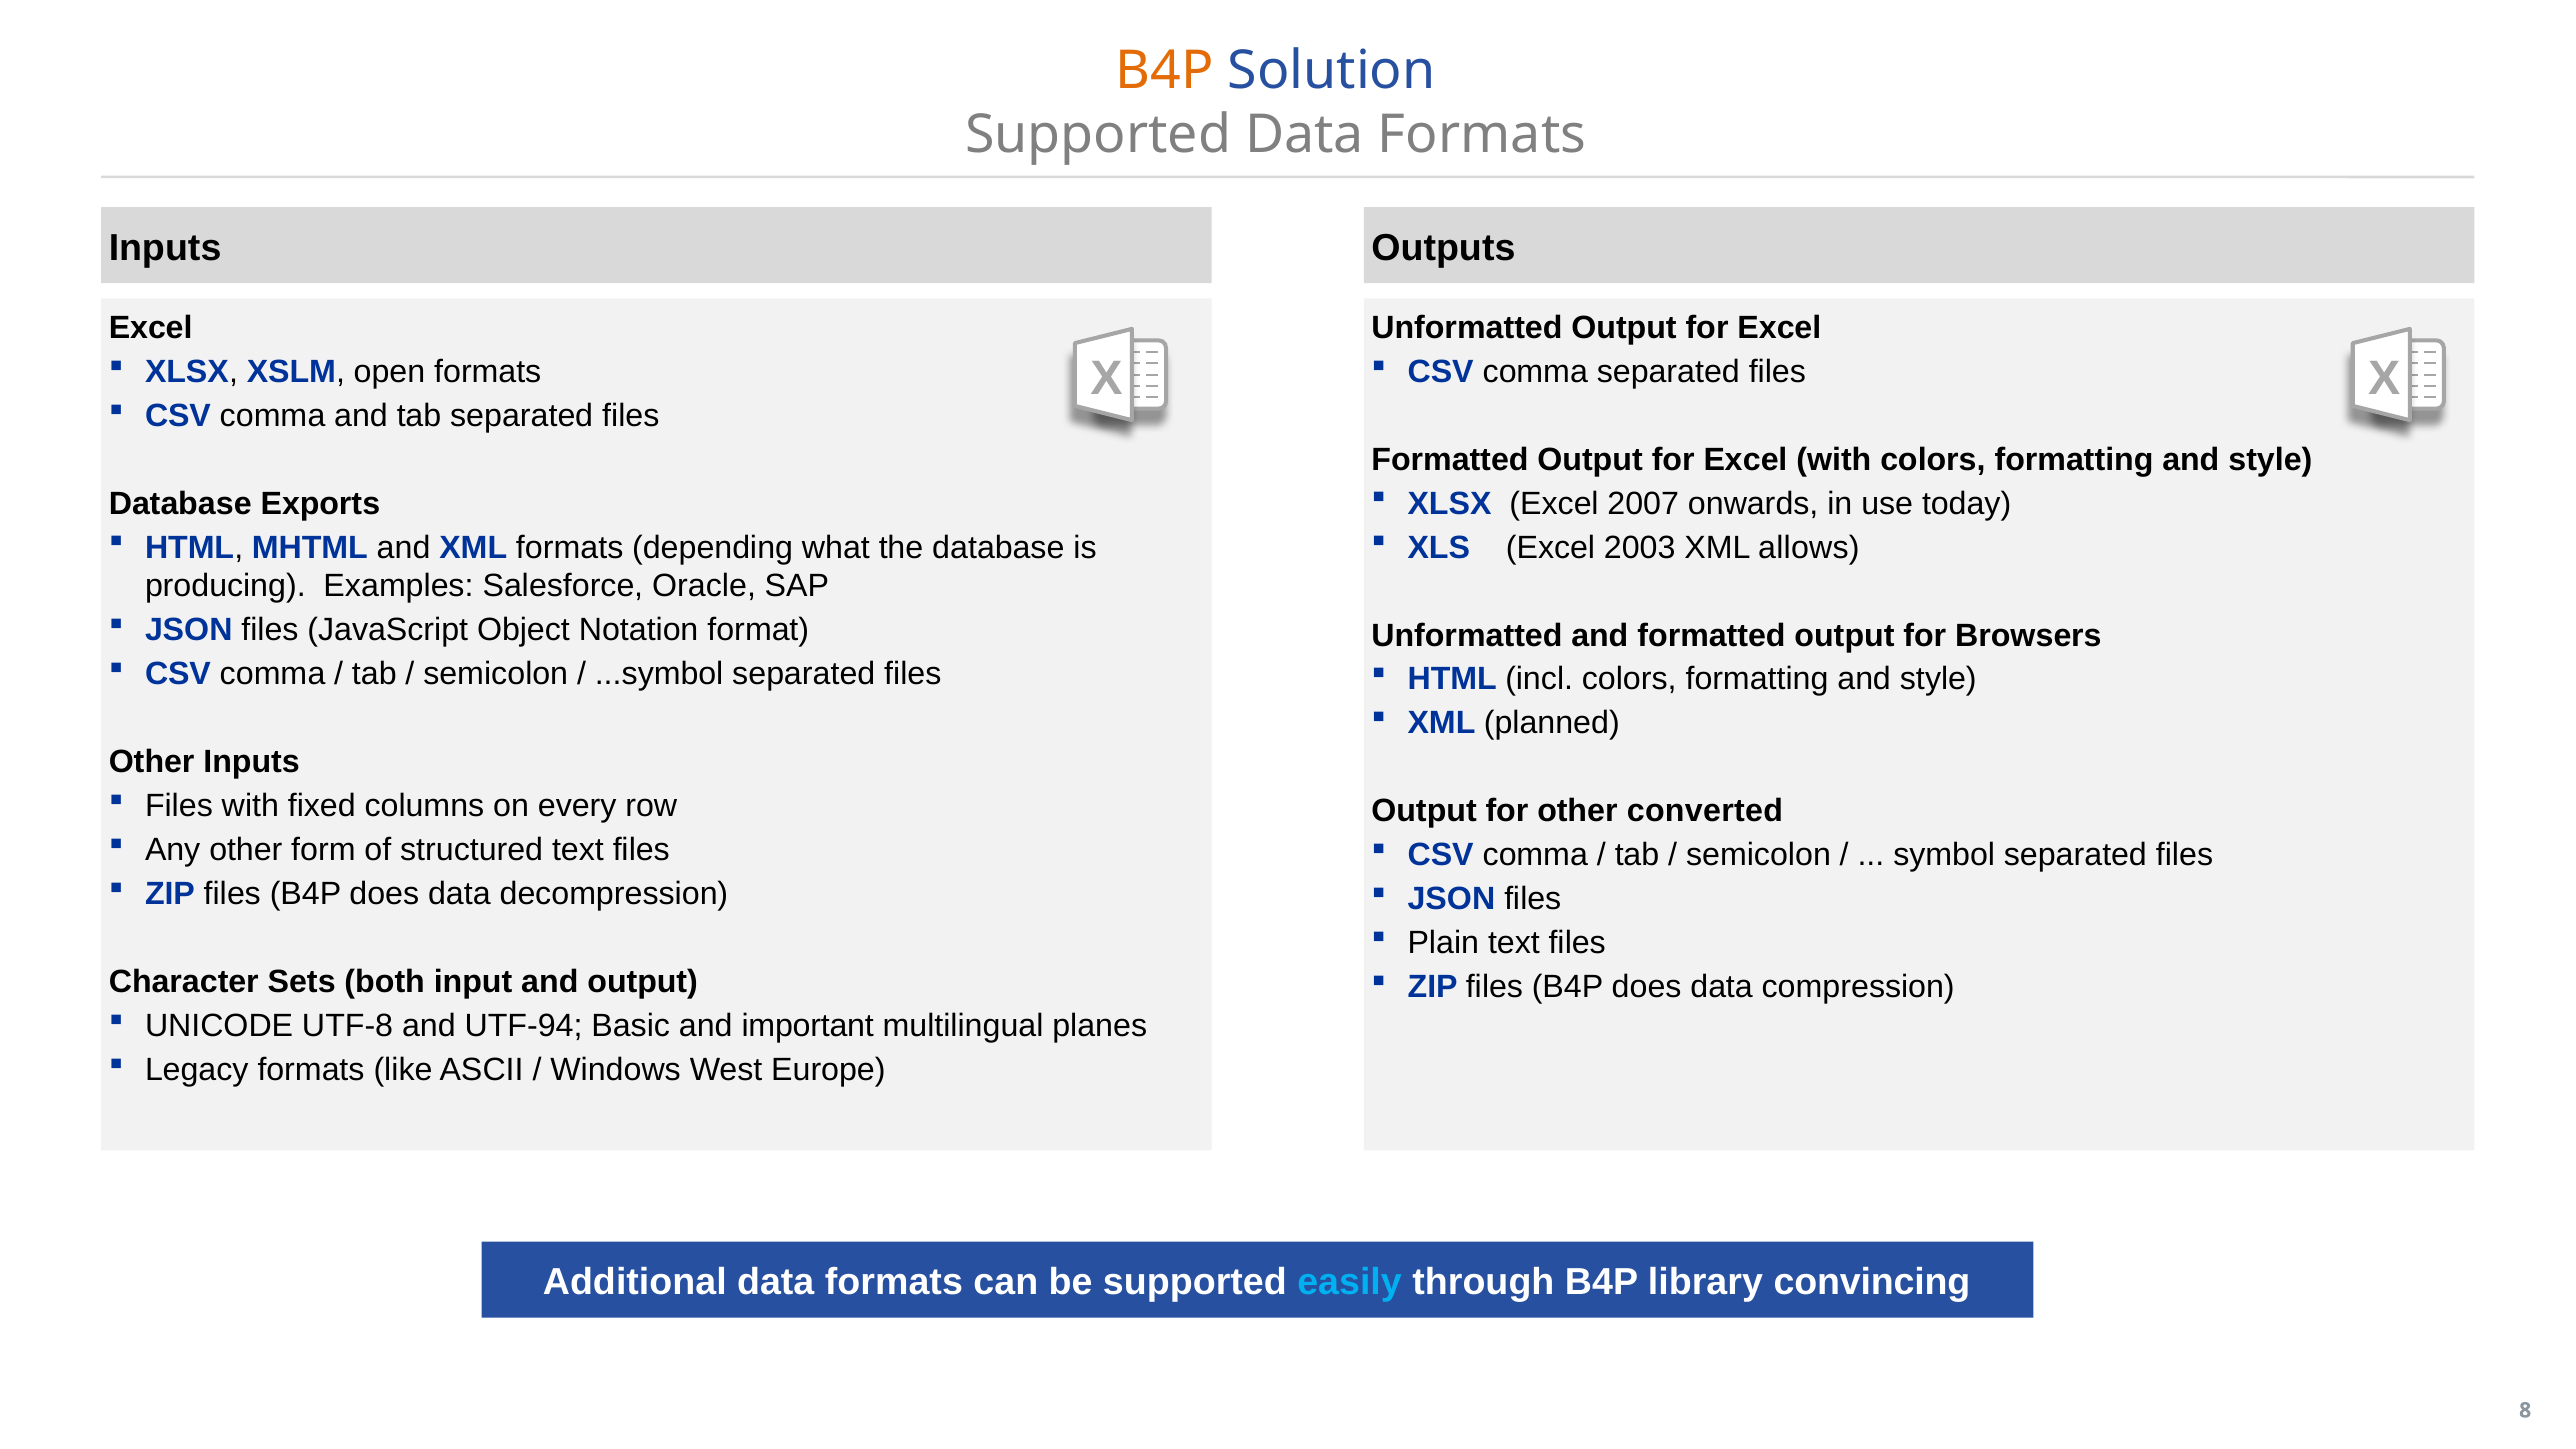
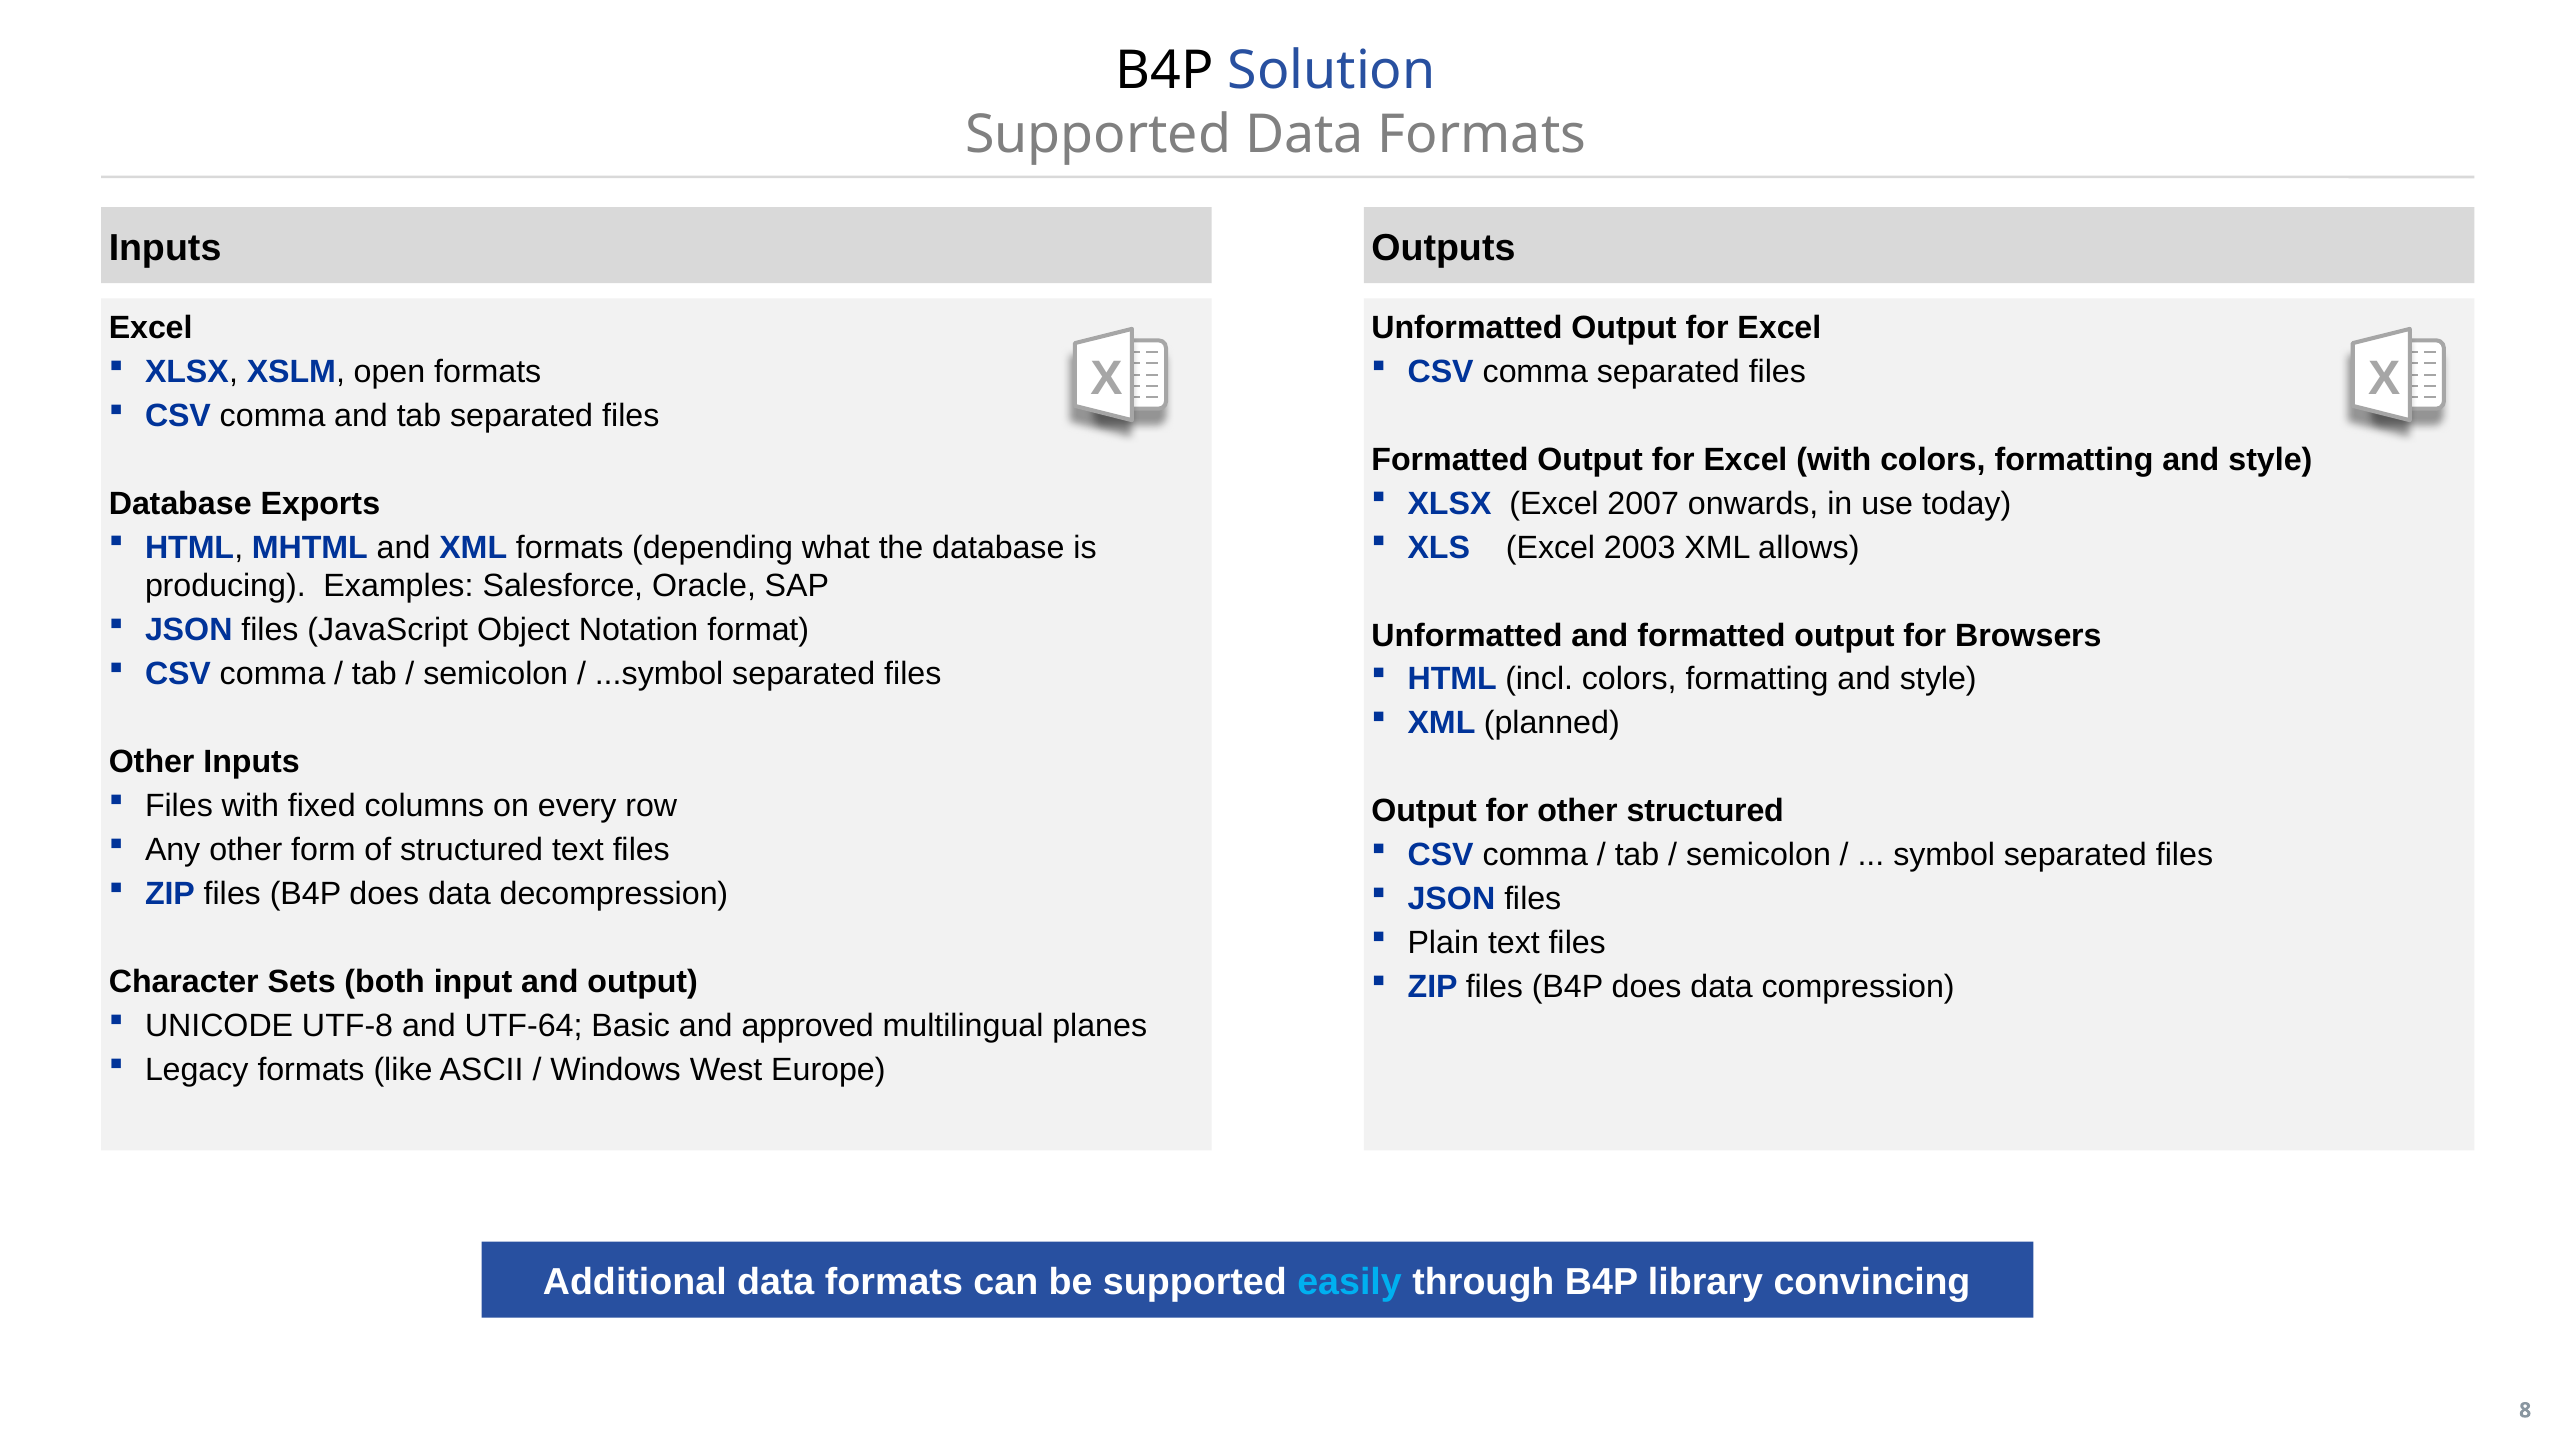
B4P colour: orange -> black (1165, 70)
other converted: converted -> structured (1705, 811)
UTF-94: UTF-94 -> UTF-64 (524, 1026)
important: important -> approved (808, 1026)
